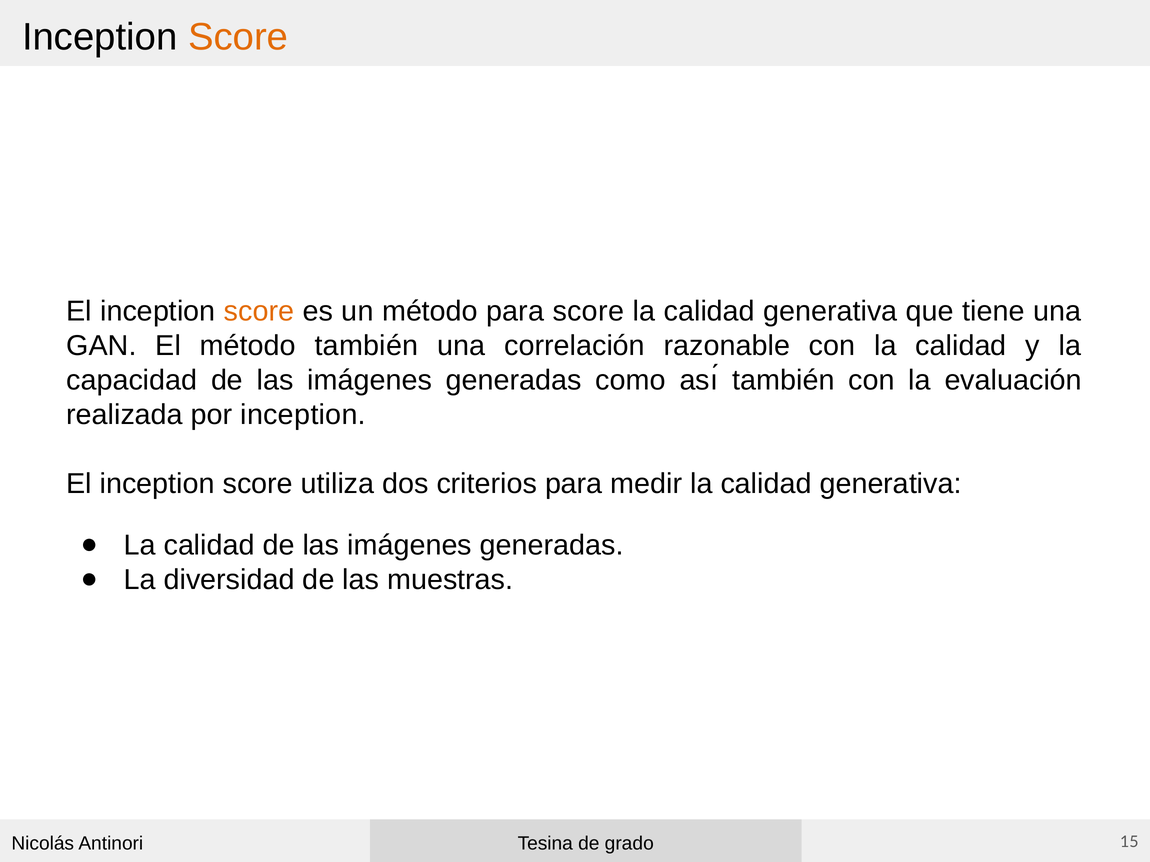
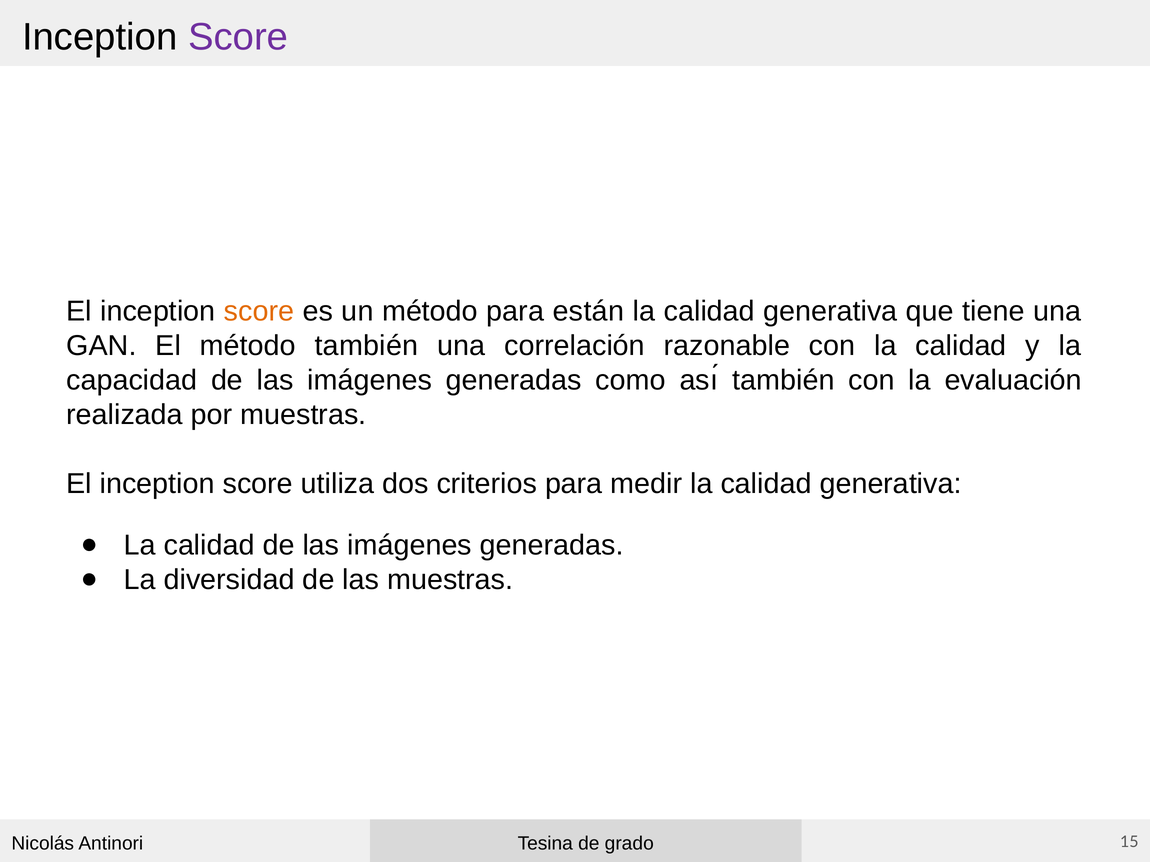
Score colour: orange -> purple (238, 37)
para score: score -> están (588, 312)
por inception: inception -> muestras (303, 415)
